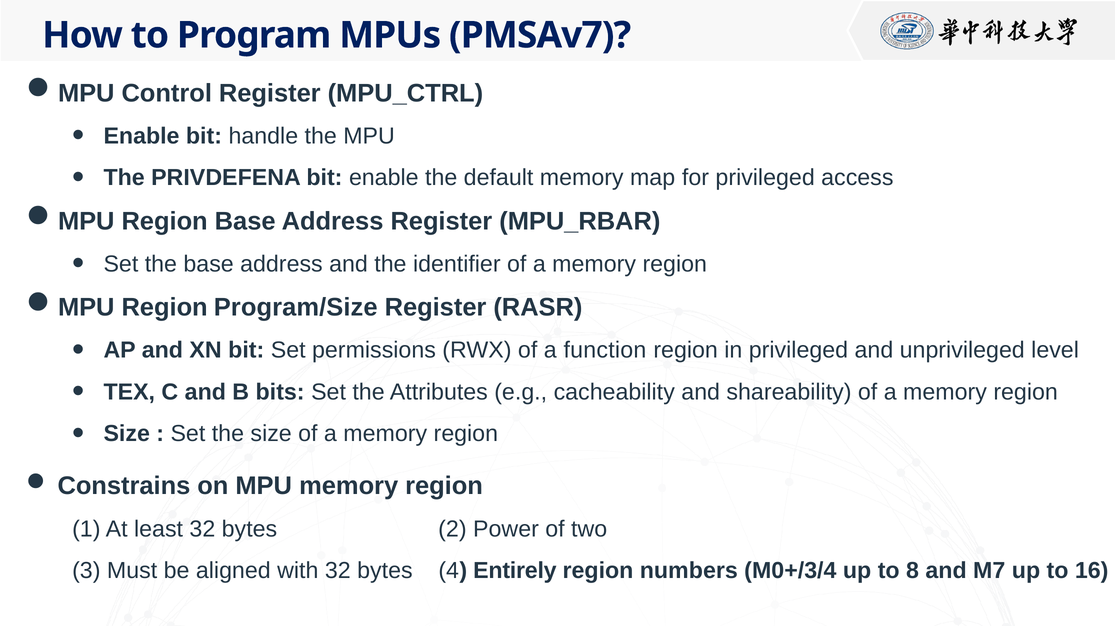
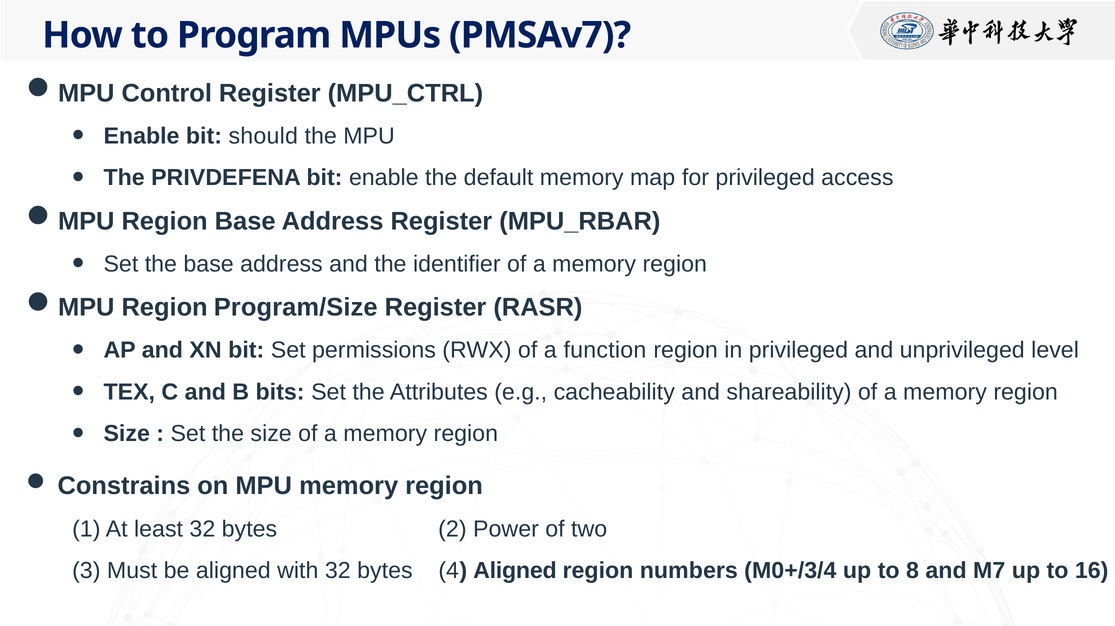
handle: handle -> should (263, 136)
4 Entirely: Entirely -> Aligned (515, 571)
